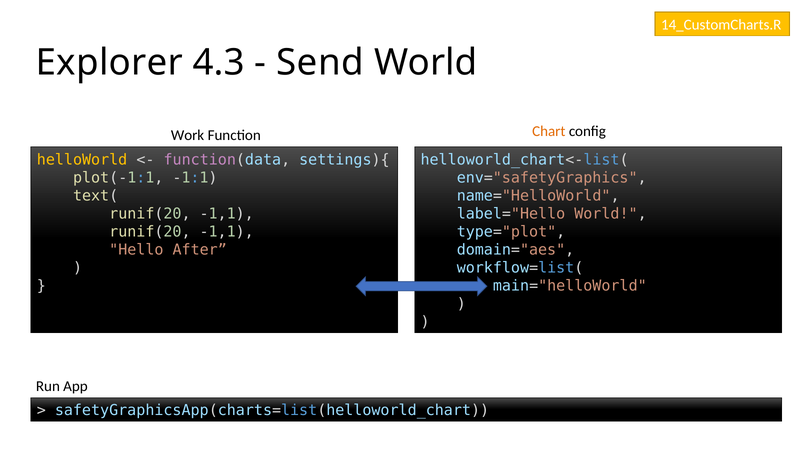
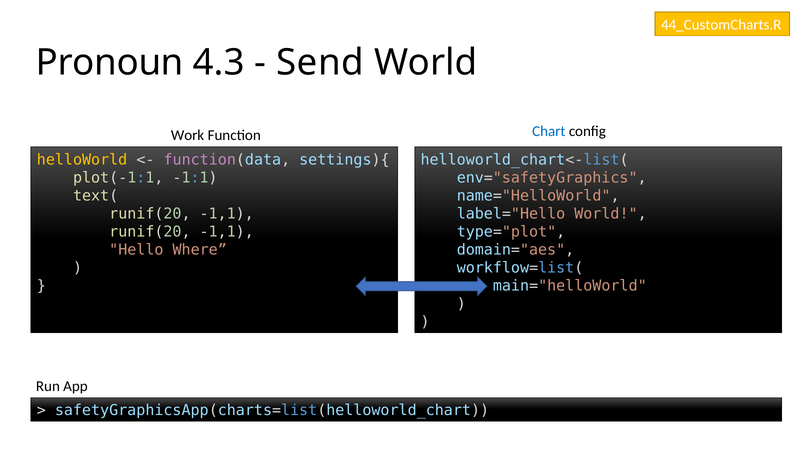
14_CustomCharts.R: 14_CustomCharts.R -> 44_CustomCharts.R (721, 25)
Explorer: Explorer -> Pronoun (110, 62)
Chart colour: orange -> blue (549, 131)
After: After -> Where (200, 250)
